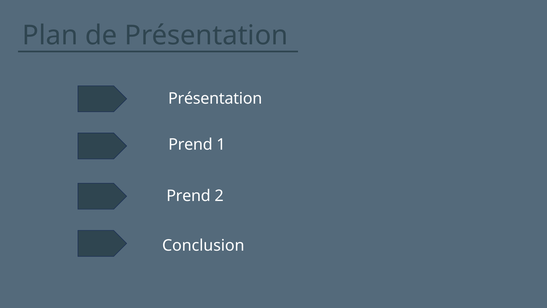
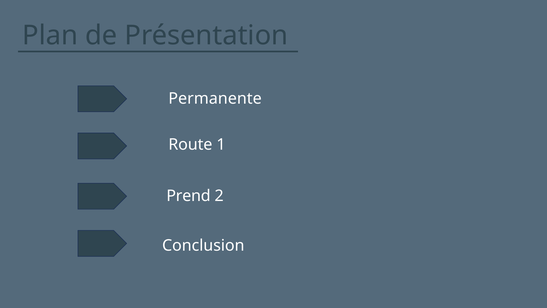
Présentation: Présentation -> Permanente (215, 98)
Prend: Prend -> Route (190, 144)
